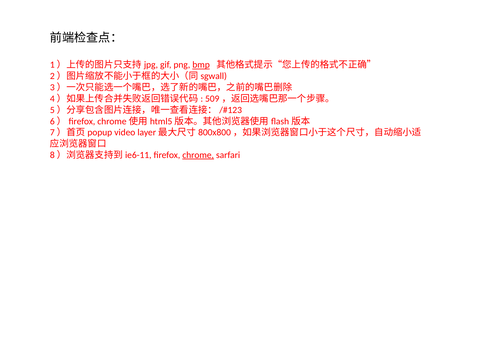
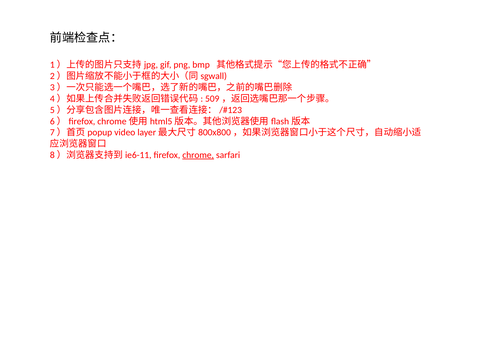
bmp underline: present -> none (201, 65)
